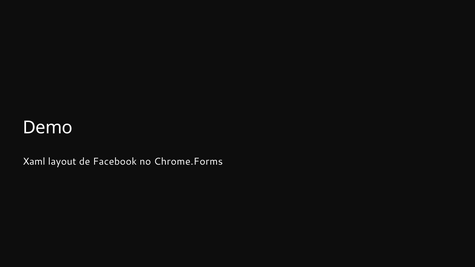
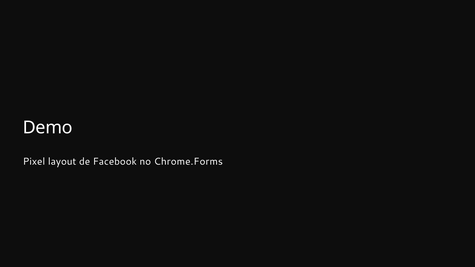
Xaml: Xaml -> Pixel (34, 162)
